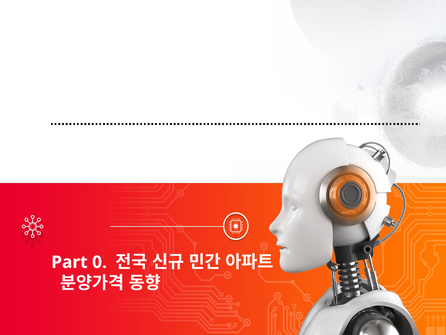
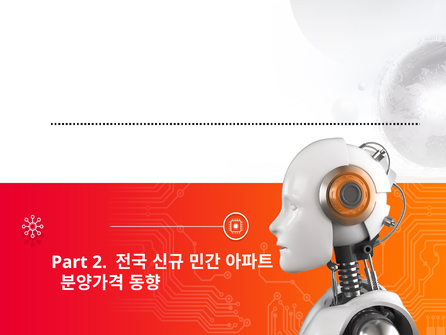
0: 0 -> 2 (99, 262)
